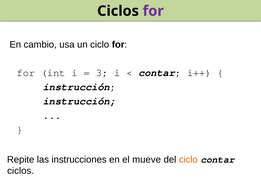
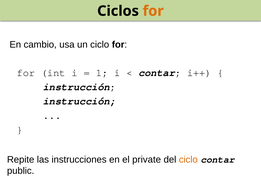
for colour: purple -> orange (153, 11)
3: 3 -> 1 (102, 73)
mueve: mueve -> private (147, 159)
ciclos: ciclos -> public (21, 171)
